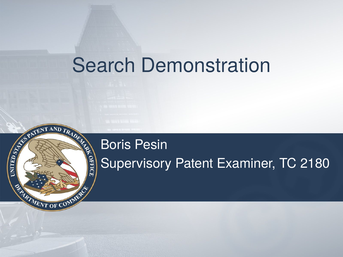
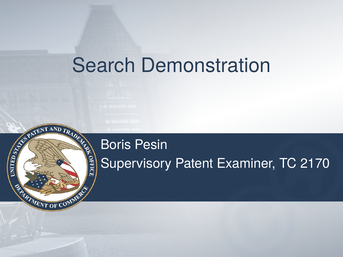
2180: 2180 -> 2170 (315, 164)
